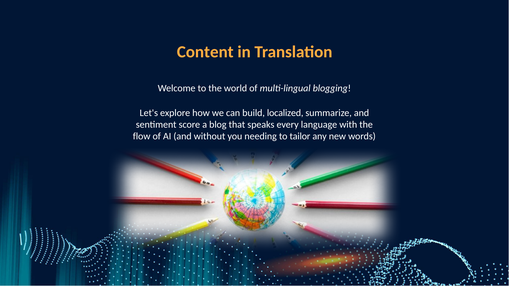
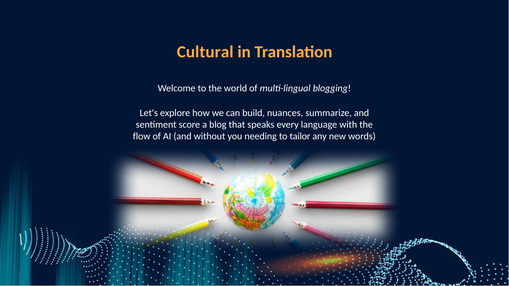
Content: Content -> Cultural (205, 52)
localized: localized -> nuances (285, 113)
